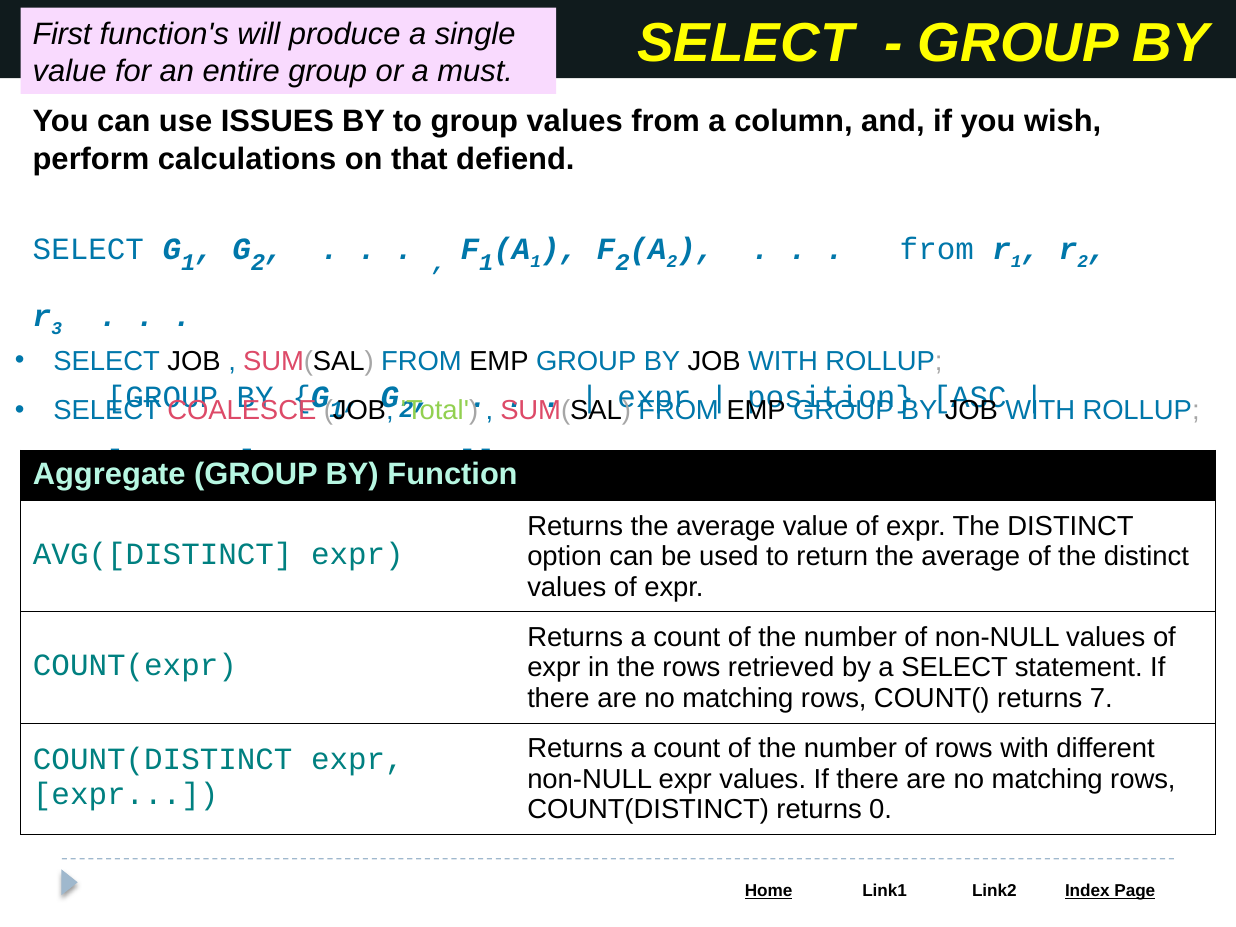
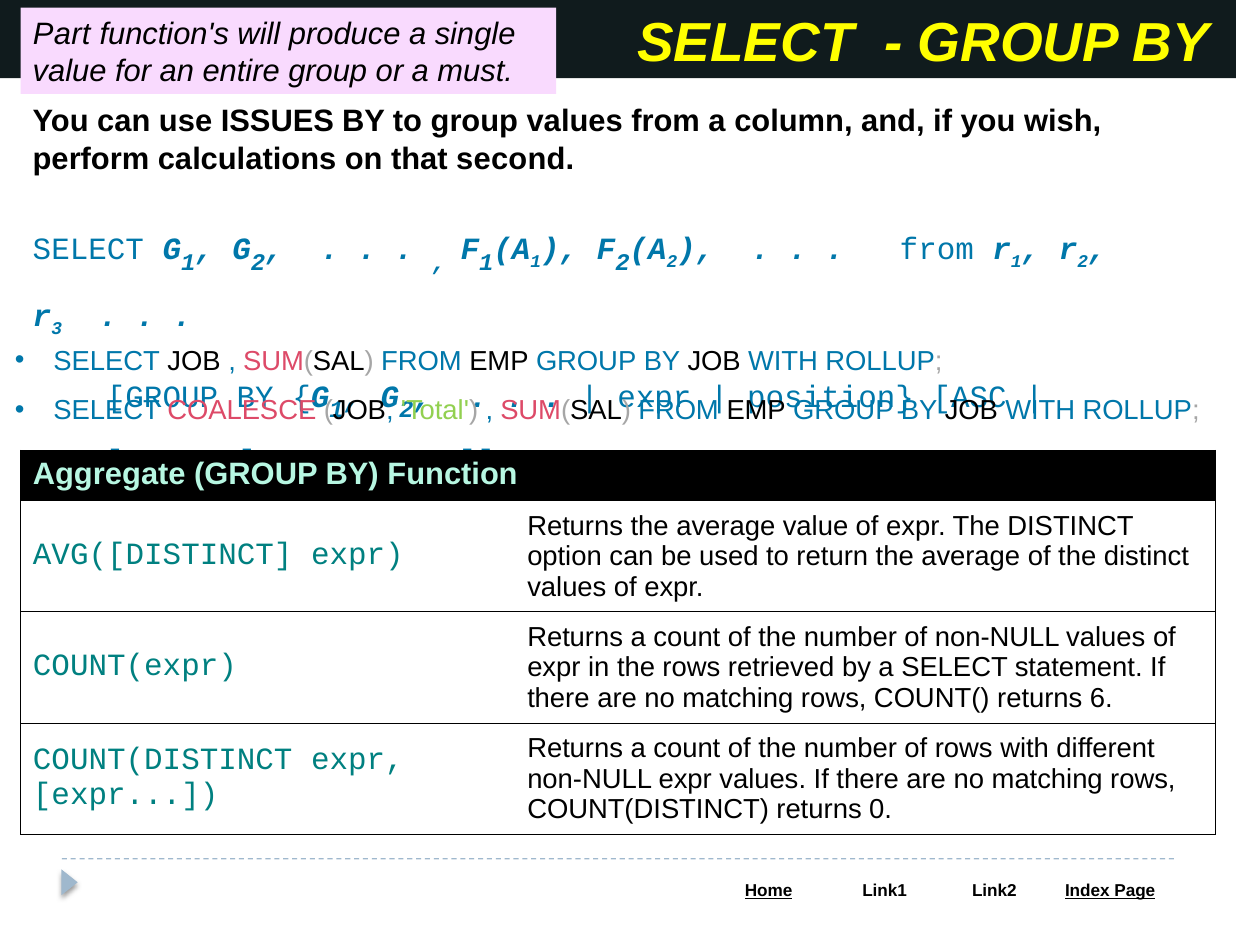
First: First -> Part (62, 34)
defiend: defiend -> second (515, 159)
7: 7 -> 6 (1101, 698)
